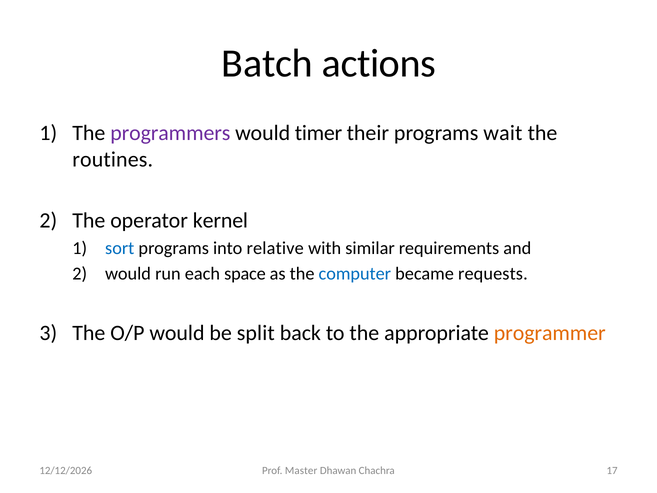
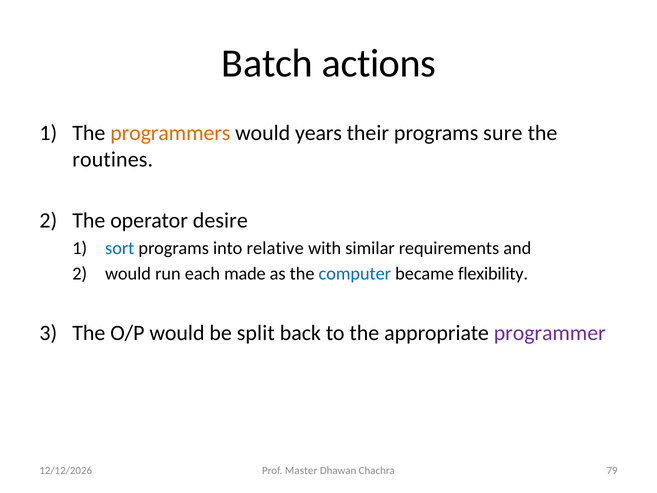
programmers colour: purple -> orange (170, 133)
timer: timer -> years (318, 133)
wait: wait -> sure (503, 133)
kernel: kernel -> desire (220, 221)
space: space -> made (245, 274)
requests: requests -> flexibility (493, 274)
programmer colour: orange -> purple (550, 333)
17: 17 -> 79 (612, 470)
